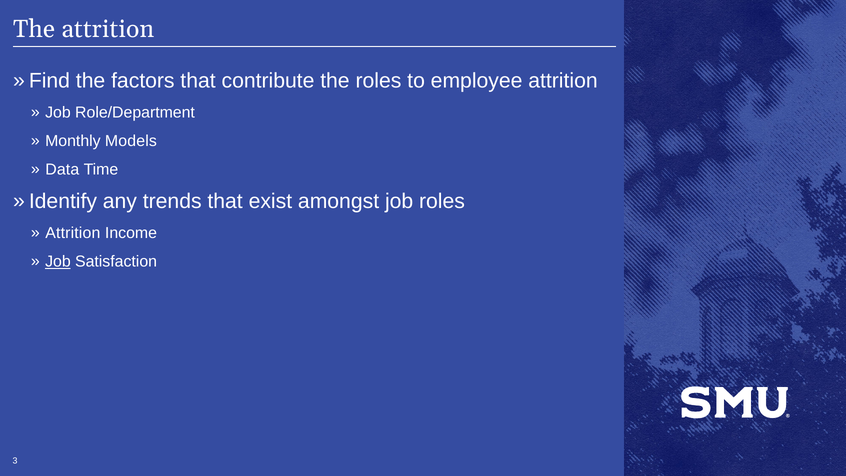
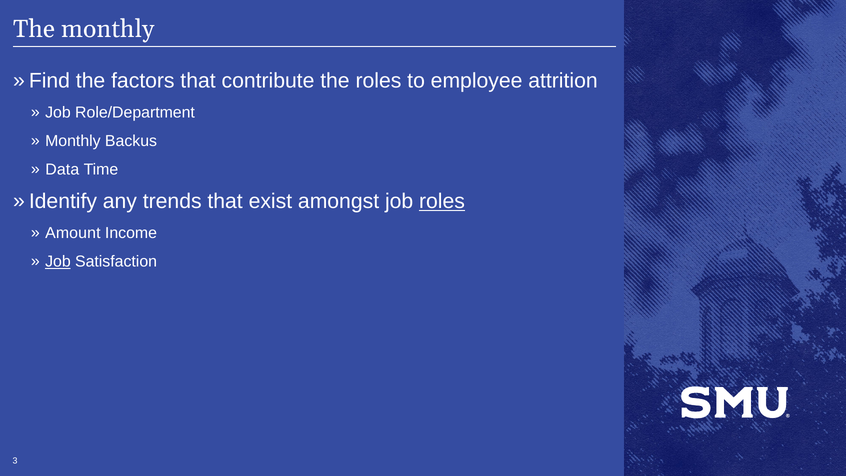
The attrition: attrition -> monthly (108, 29)
Models: Models -> Backus (131, 141)
roles underline: none -> present (442, 201)
Attrition: Attrition -> Amount (73, 233)
